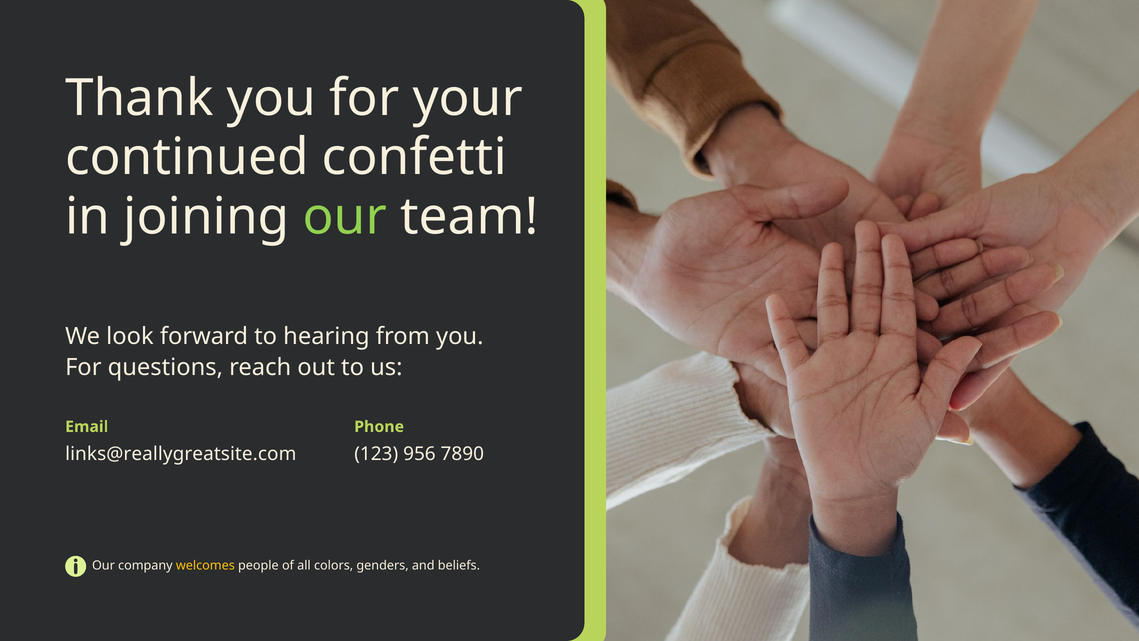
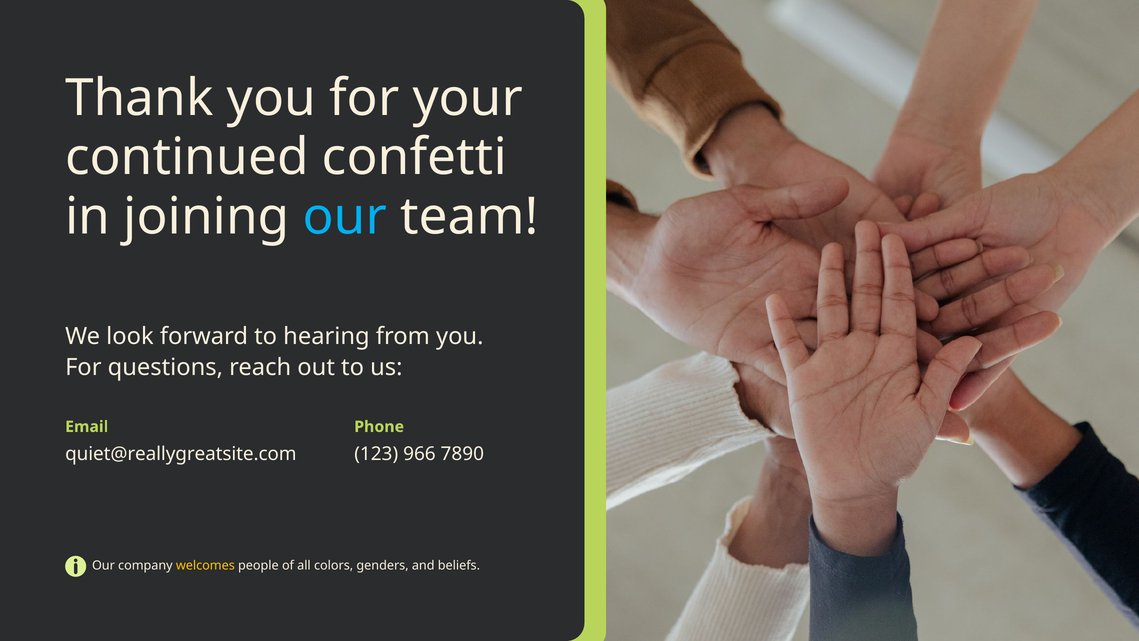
our colour: light green -> light blue (345, 217)
links@reallygreatsite.com: links@reallygreatsite.com -> quiet@reallygreatsite.com (181, 454)
956: 956 -> 966 (419, 454)
